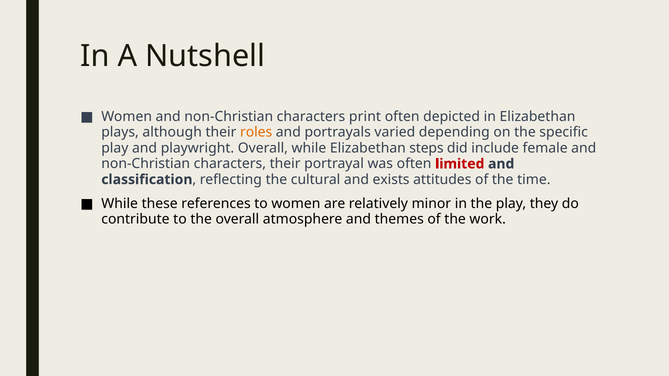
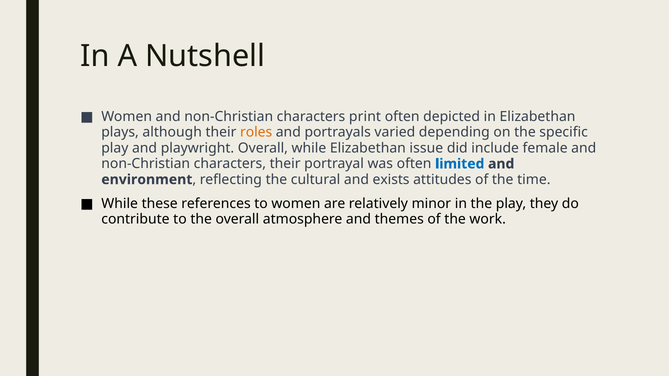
steps: steps -> issue (426, 148)
limited colour: red -> blue (460, 164)
classification: classification -> environment (147, 180)
